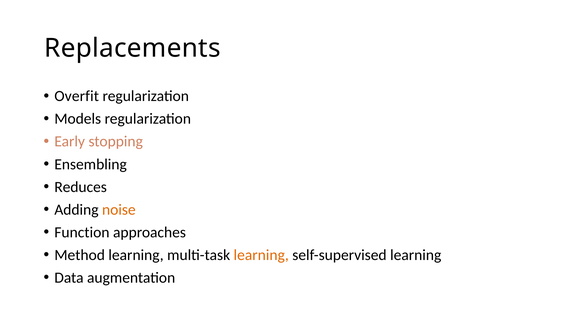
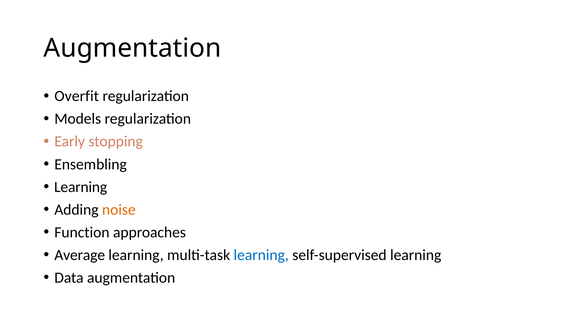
Replacements: Replacements -> Augmentation (132, 48)
Reduces: Reduces -> Learning (81, 187)
Method: Method -> Average (80, 255)
learning colour: orange -> blue (261, 255)
